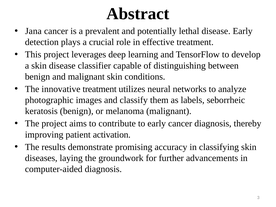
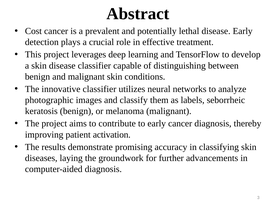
Jana: Jana -> Cost (33, 31)
innovative treatment: treatment -> classifier (100, 89)
